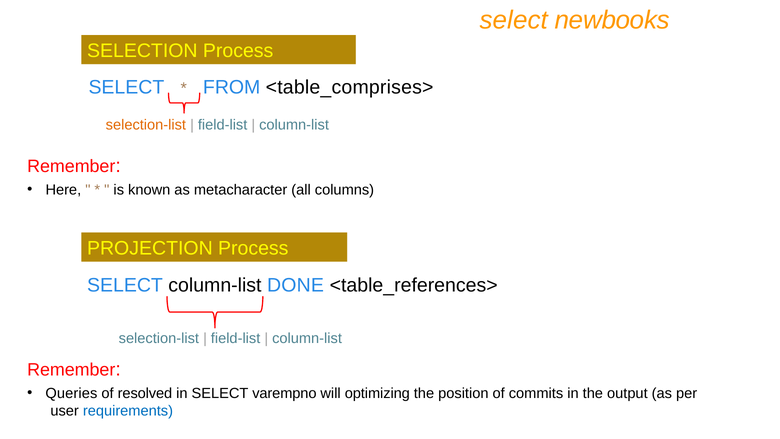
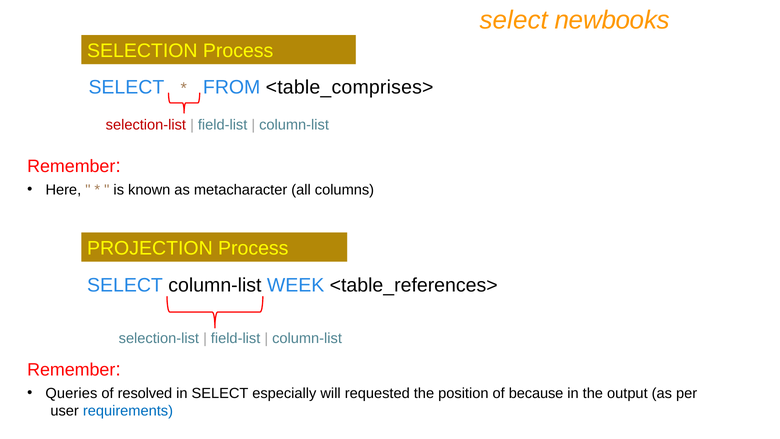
selection-list colour: orange -> red (146, 125)
DONE: DONE -> WEEK (296, 285)
varempno: varempno -> especially (284, 393)
optimizing: optimizing -> requested (377, 393)
commits: commits -> because (536, 393)
